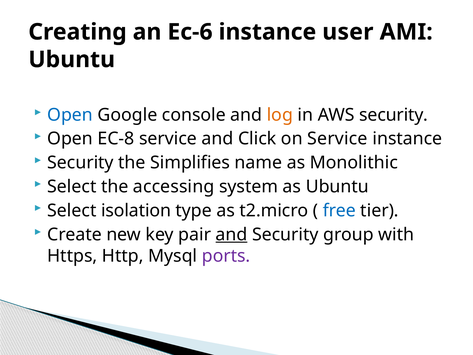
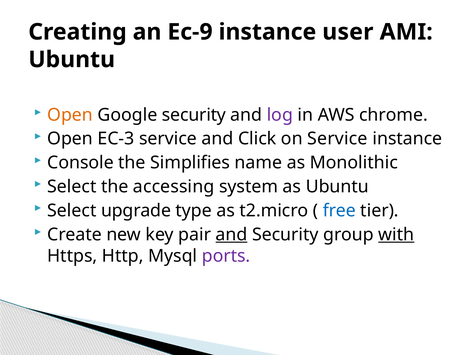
Ec-6: Ec-6 -> Ec-9 (190, 32)
Open colour: blue -> orange (70, 115)
Google console: console -> security (194, 115)
log colour: orange -> purple (280, 115)
AWS security: security -> chrome (394, 115)
EC-8: EC-8 -> EC-3 (116, 139)
Security: Security -> Console (80, 163)
isolation: isolation -> upgrade (136, 210)
with underline: none -> present (396, 234)
